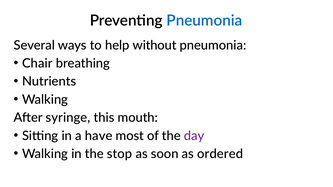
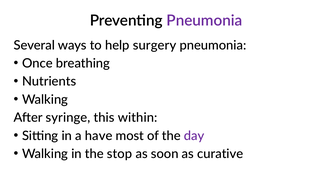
Pneumonia colour: blue -> purple (204, 21)
without: without -> surgery (154, 45)
Chair: Chair -> Once (37, 63)
mouth: mouth -> within (138, 118)
ordered: ordered -> curative (220, 154)
